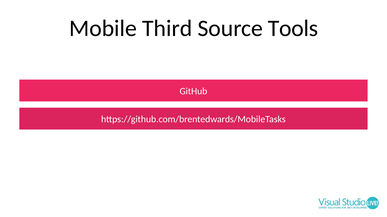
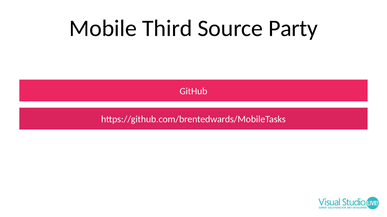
Tools: Tools -> Party (293, 29)
